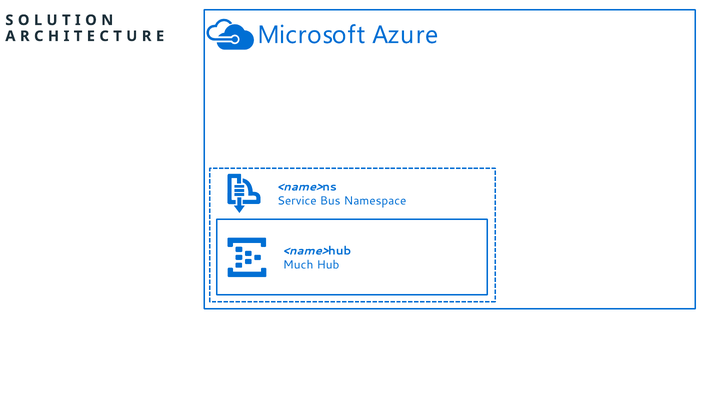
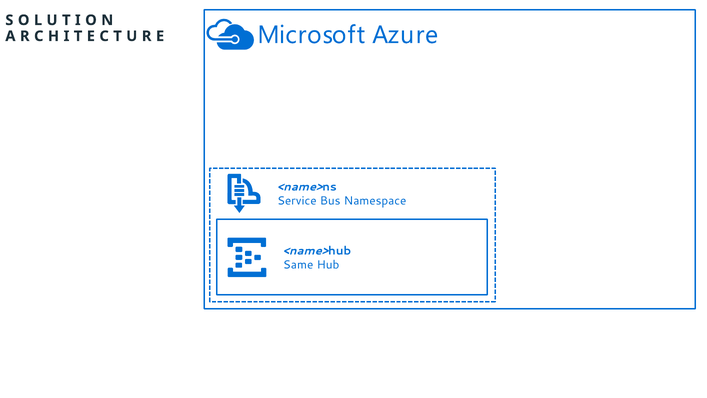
Much: Much -> Same (298, 265)
